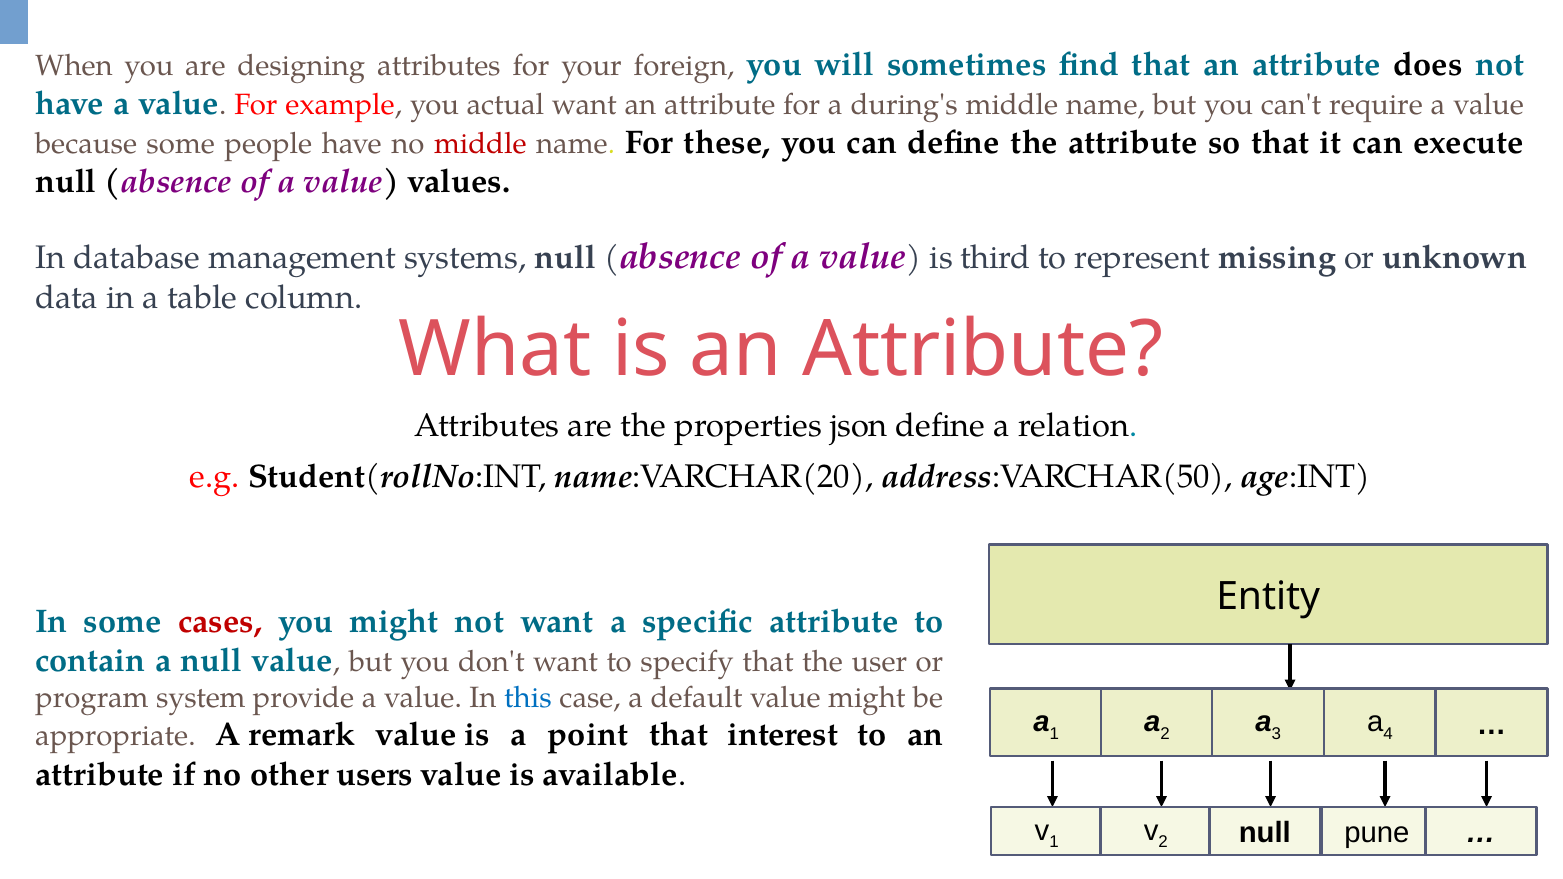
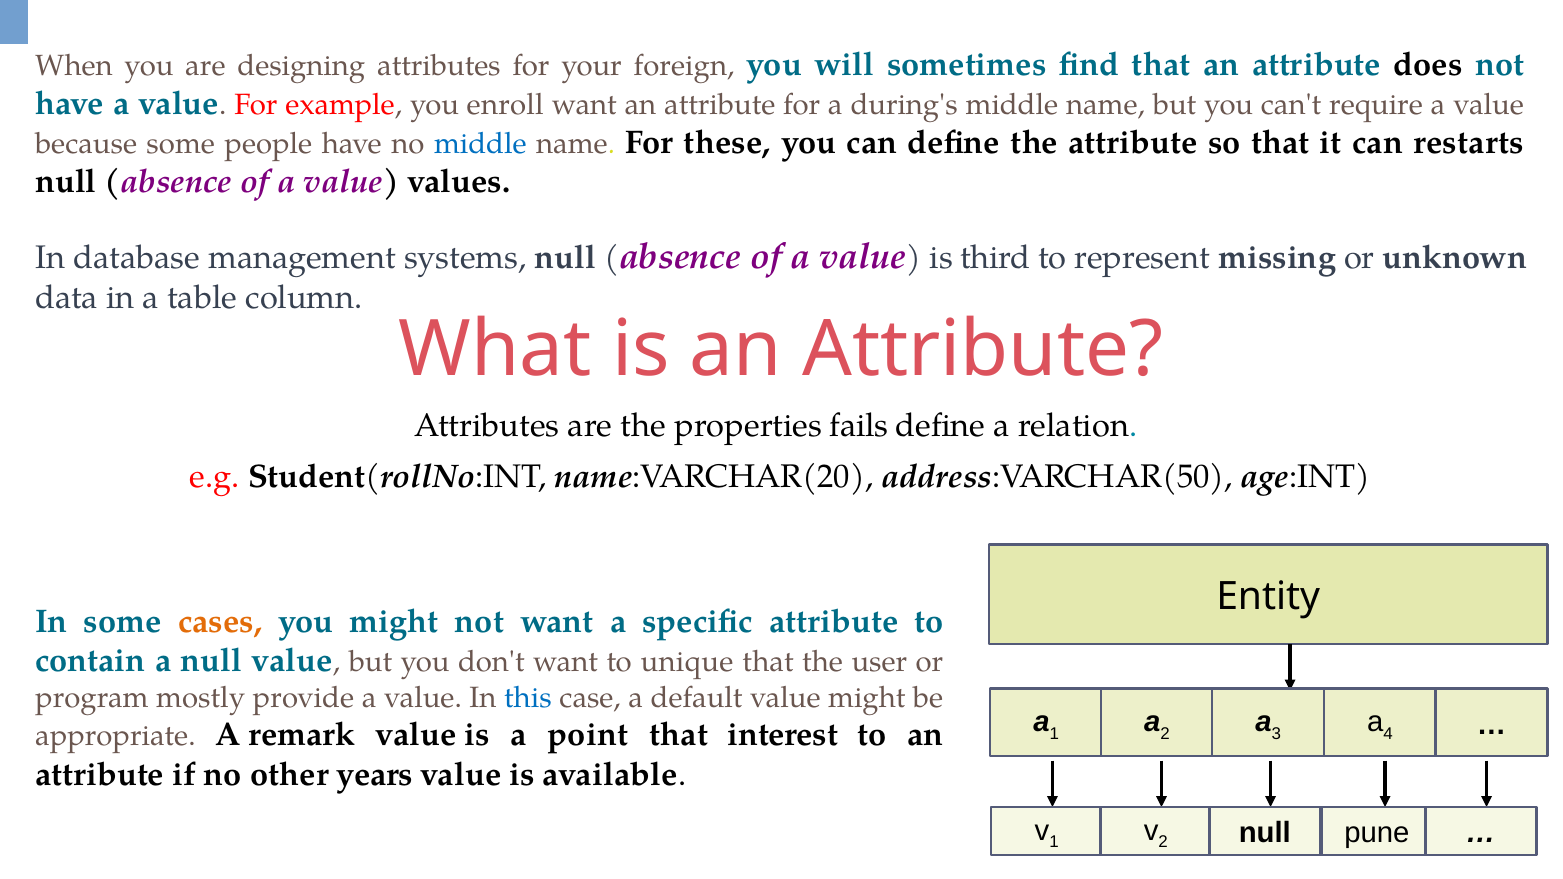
actual: actual -> enroll (505, 105)
middle colour: red -> blue (480, 144)
execute: execute -> restarts (1469, 143)
json: json -> fails (859, 426)
cases colour: red -> orange (220, 622)
specify: specify -> unique (687, 662)
system: system -> mostly (201, 698)
users: users -> years (375, 774)
